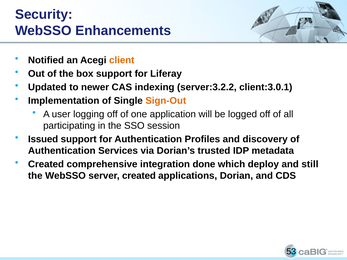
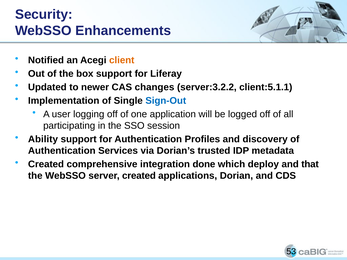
indexing: indexing -> changes (155, 87)
client:3.0.1: client:3.0.1 -> client:5.1.1 (266, 87)
Sign-Out colour: orange -> blue (166, 101)
Issued: Issued -> Ability (43, 139)
still: still -> that (310, 164)
